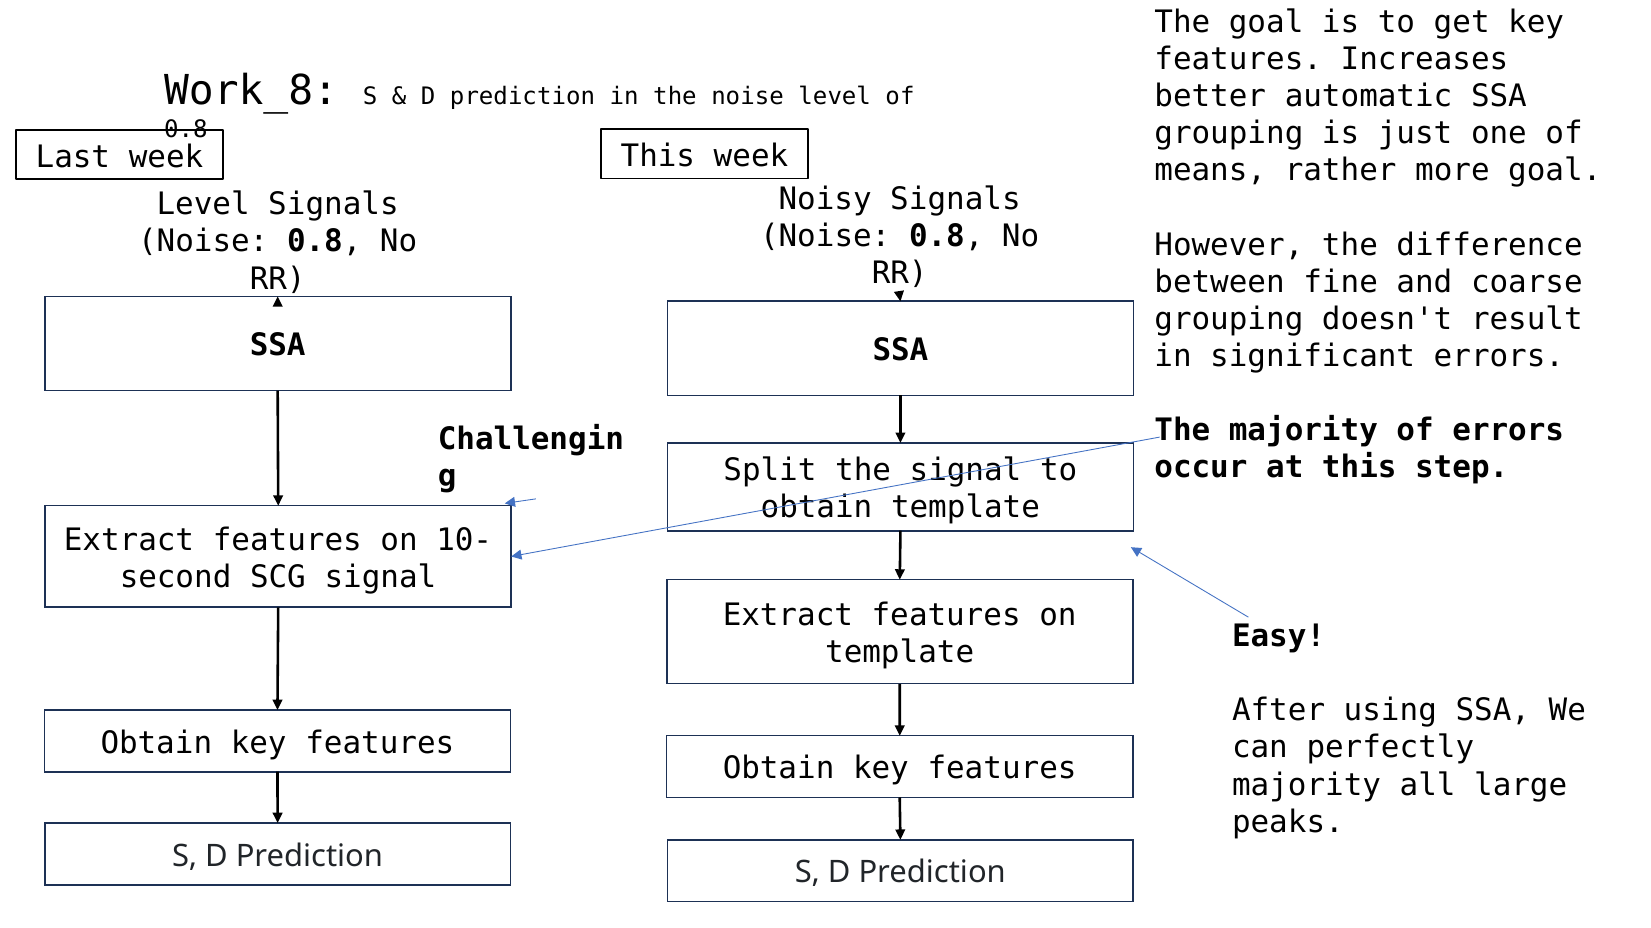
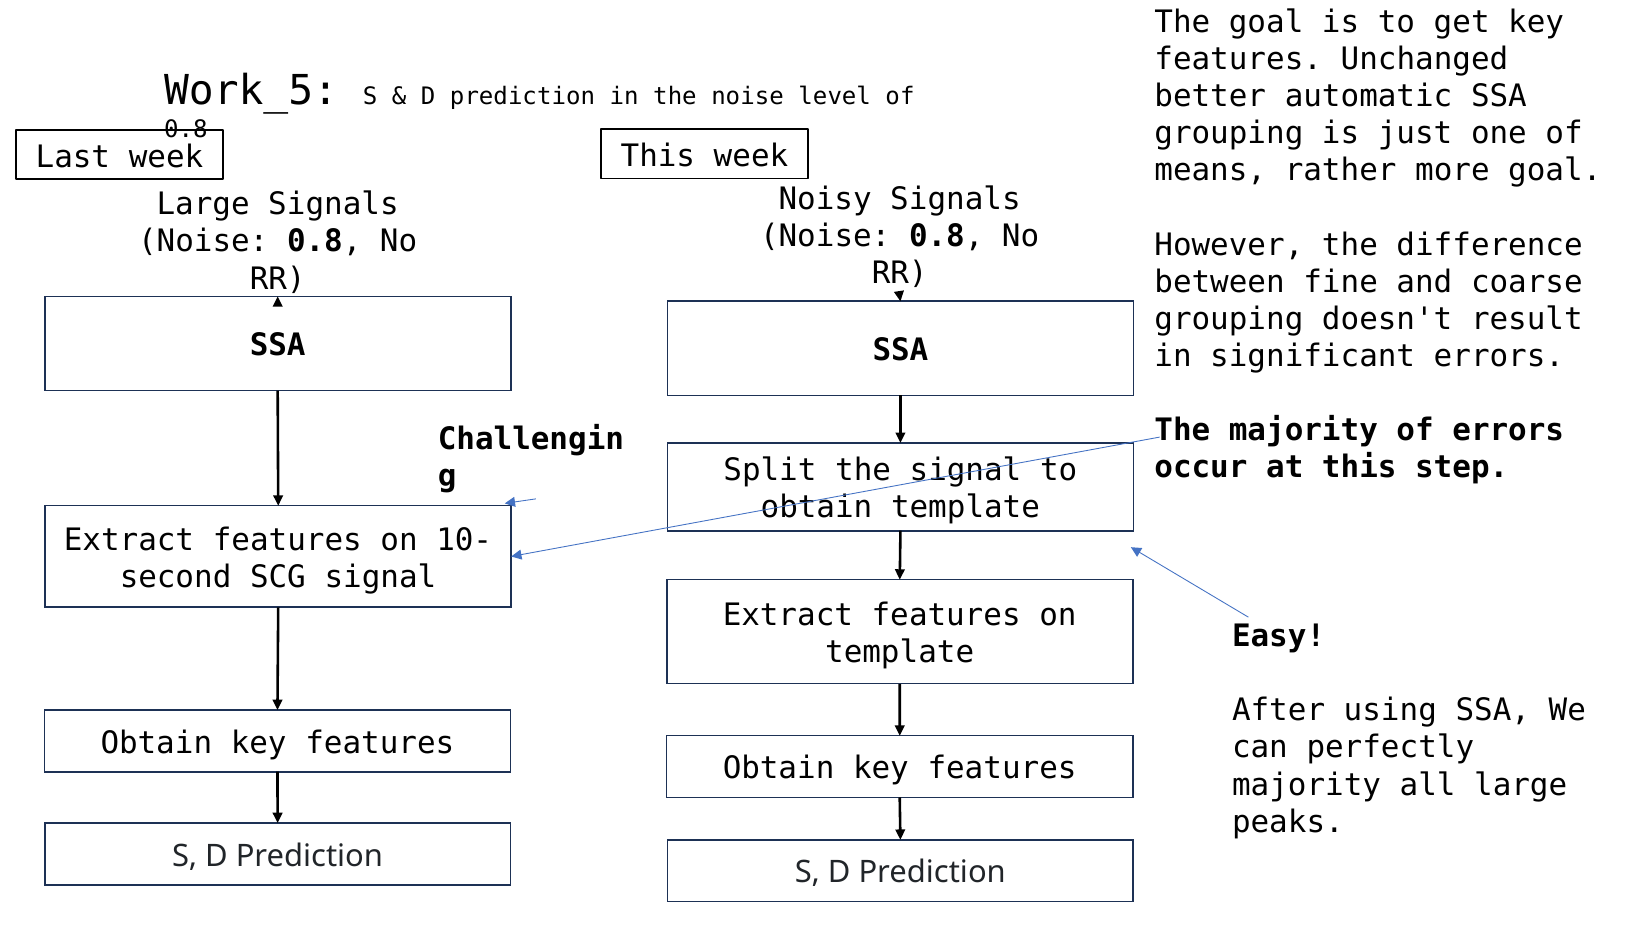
Increases: Increases -> Unchanged (1424, 59)
Work_8: Work_8 -> Work_5 (251, 91)
Level: Level -> Large (203, 205)
